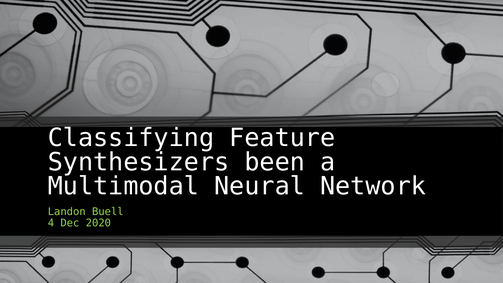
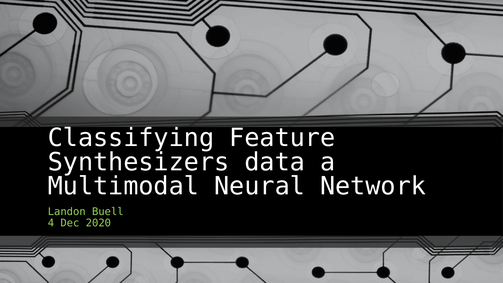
been: been -> data (275, 162)
